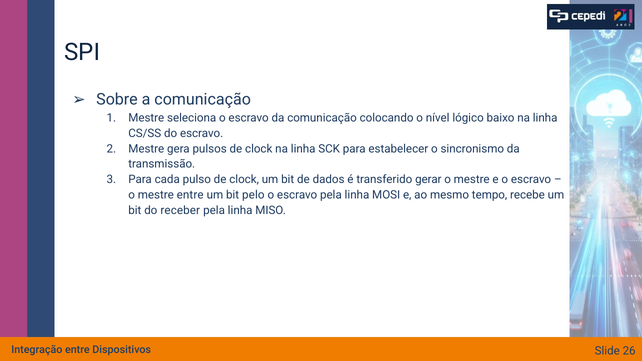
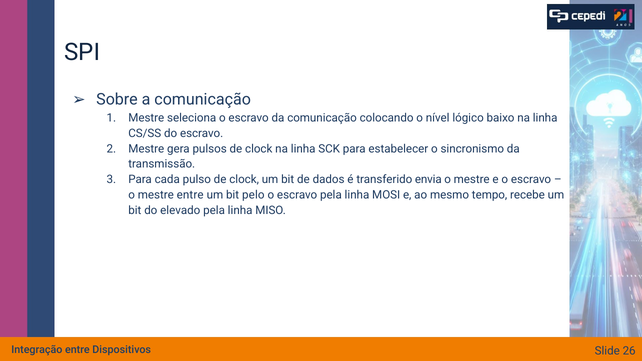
gerar: gerar -> envia (428, 180)
receber: receber -> elevado (180, 211)
